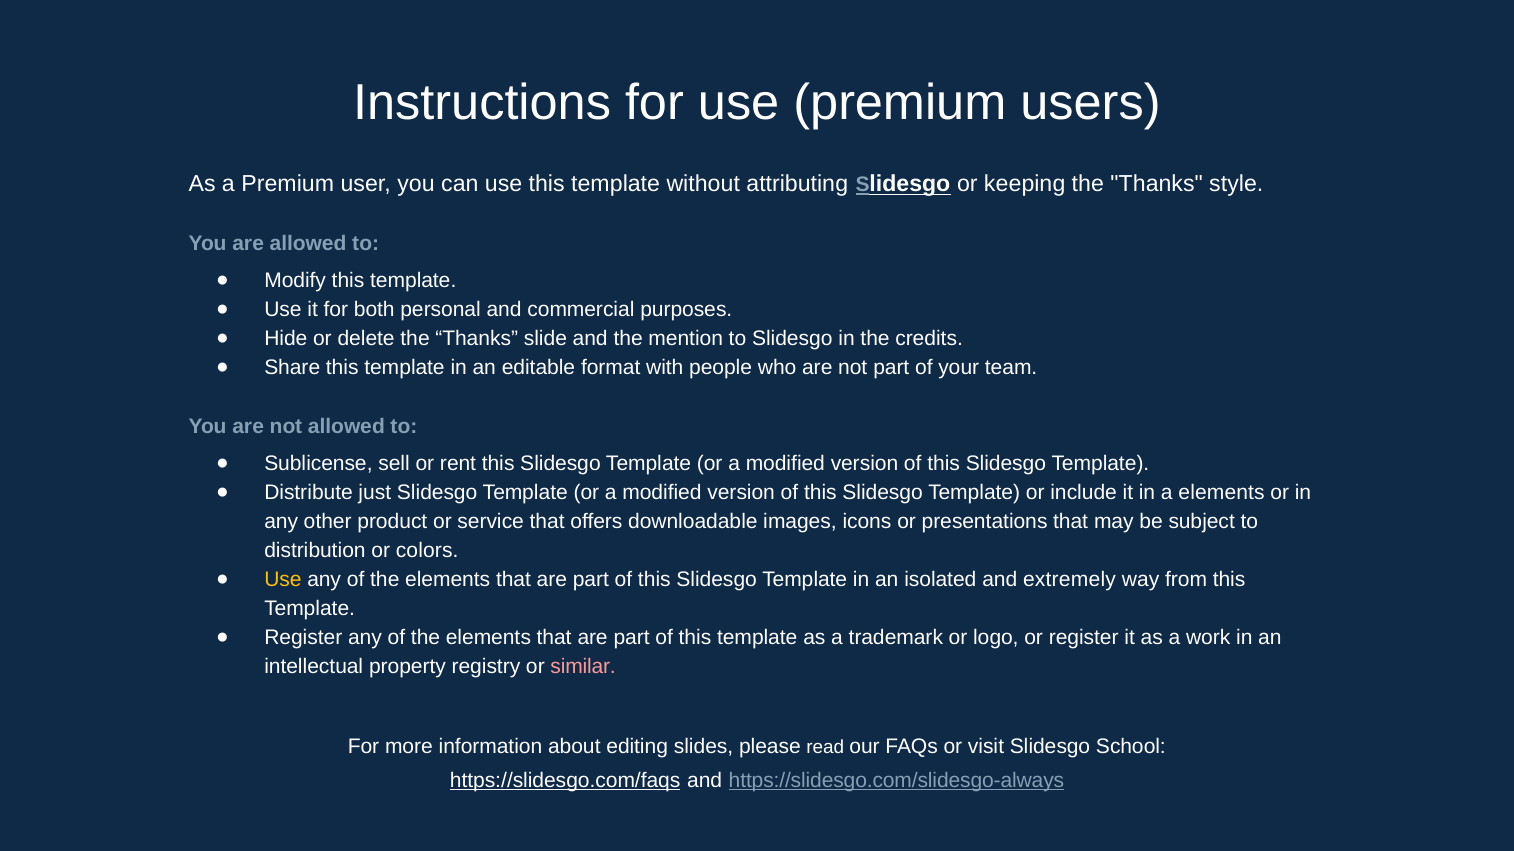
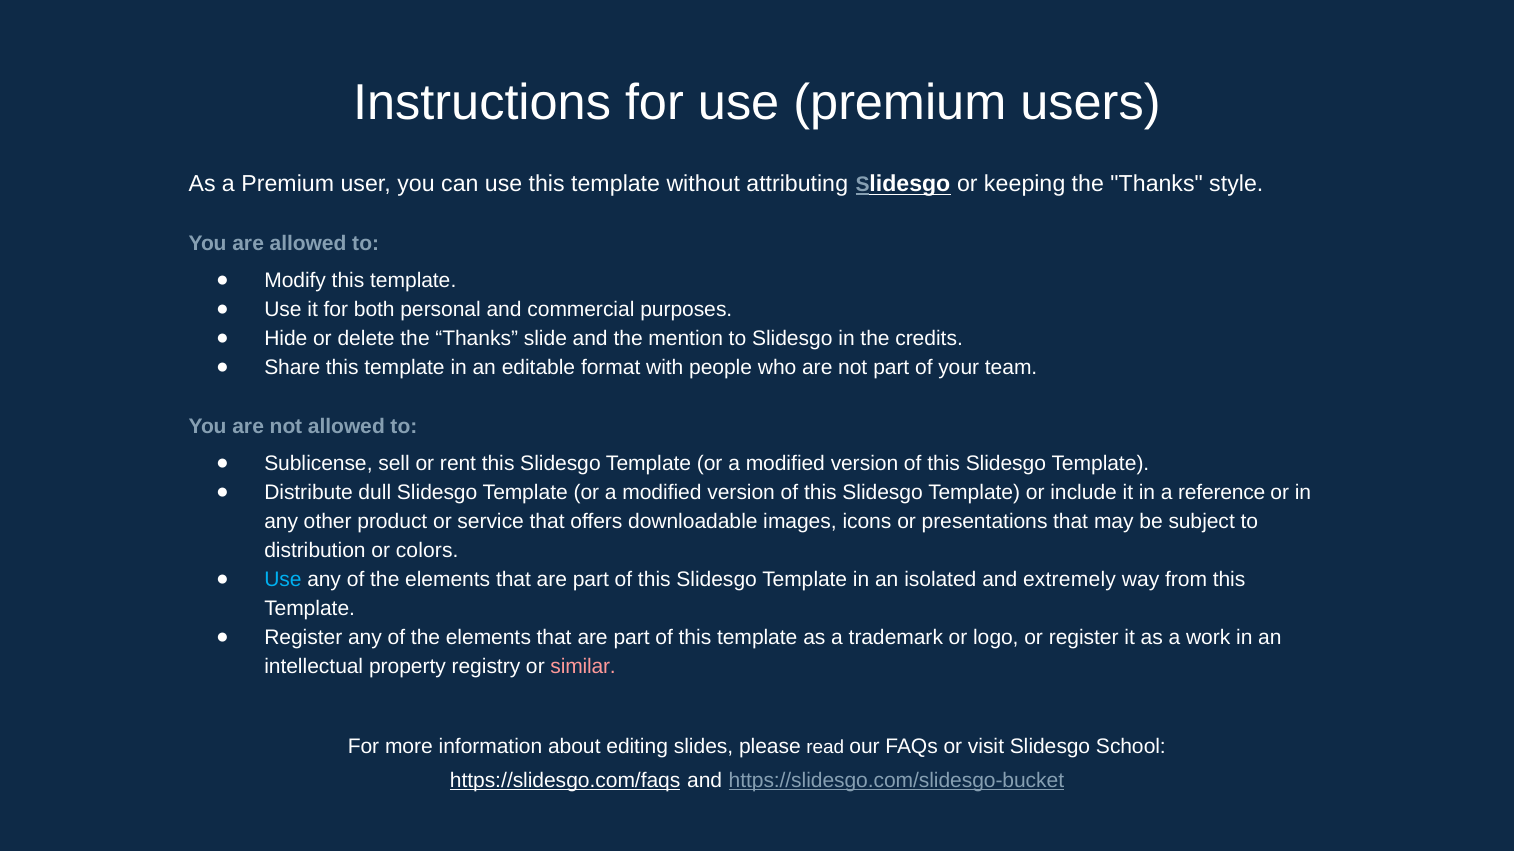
just: just -> dull (375, 493)
a elements: elements -> reference (1222, 493)
Use colour: yellow -> light blue (283, 580)
https://slidesgo.com/slidesgo-always: https://slidesgo.com/slidesgo-always -> https://slidesgo.com/slidesgo-bucket (896, 781)
